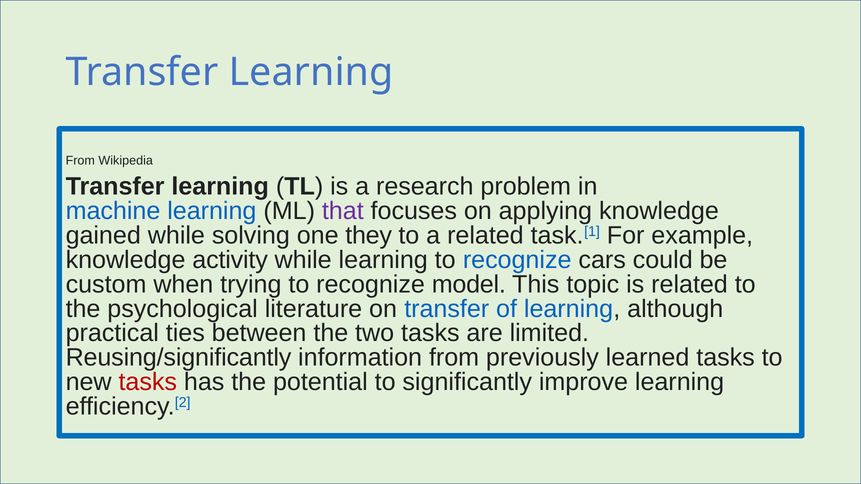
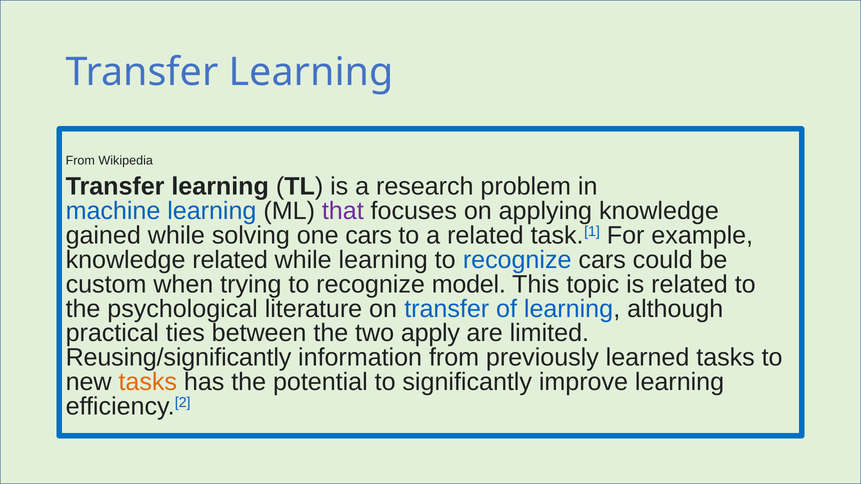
one they: they -> cars (369, 236)
knowledge activity: activity -> related (230, 260)
two tasks: tasks -> apply (430, 333)
tasks colour: red -> orange (148, 382)
